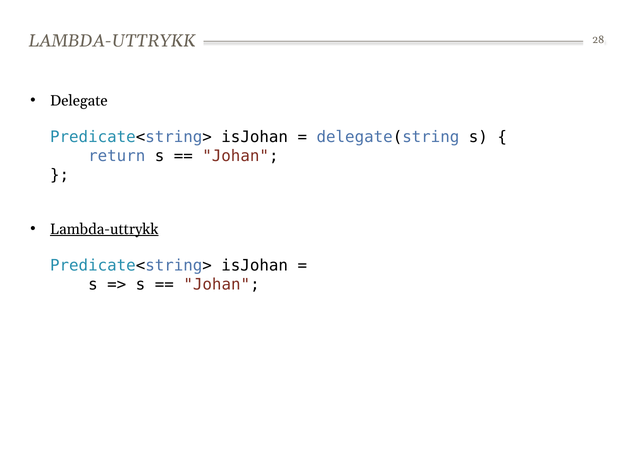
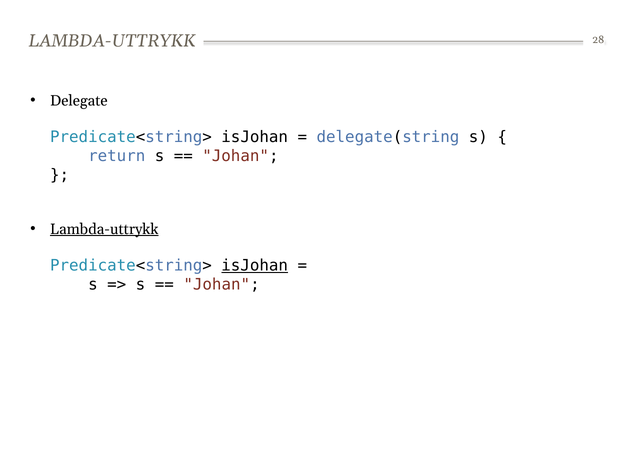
isJohan underline: none -> present (255, 265)
